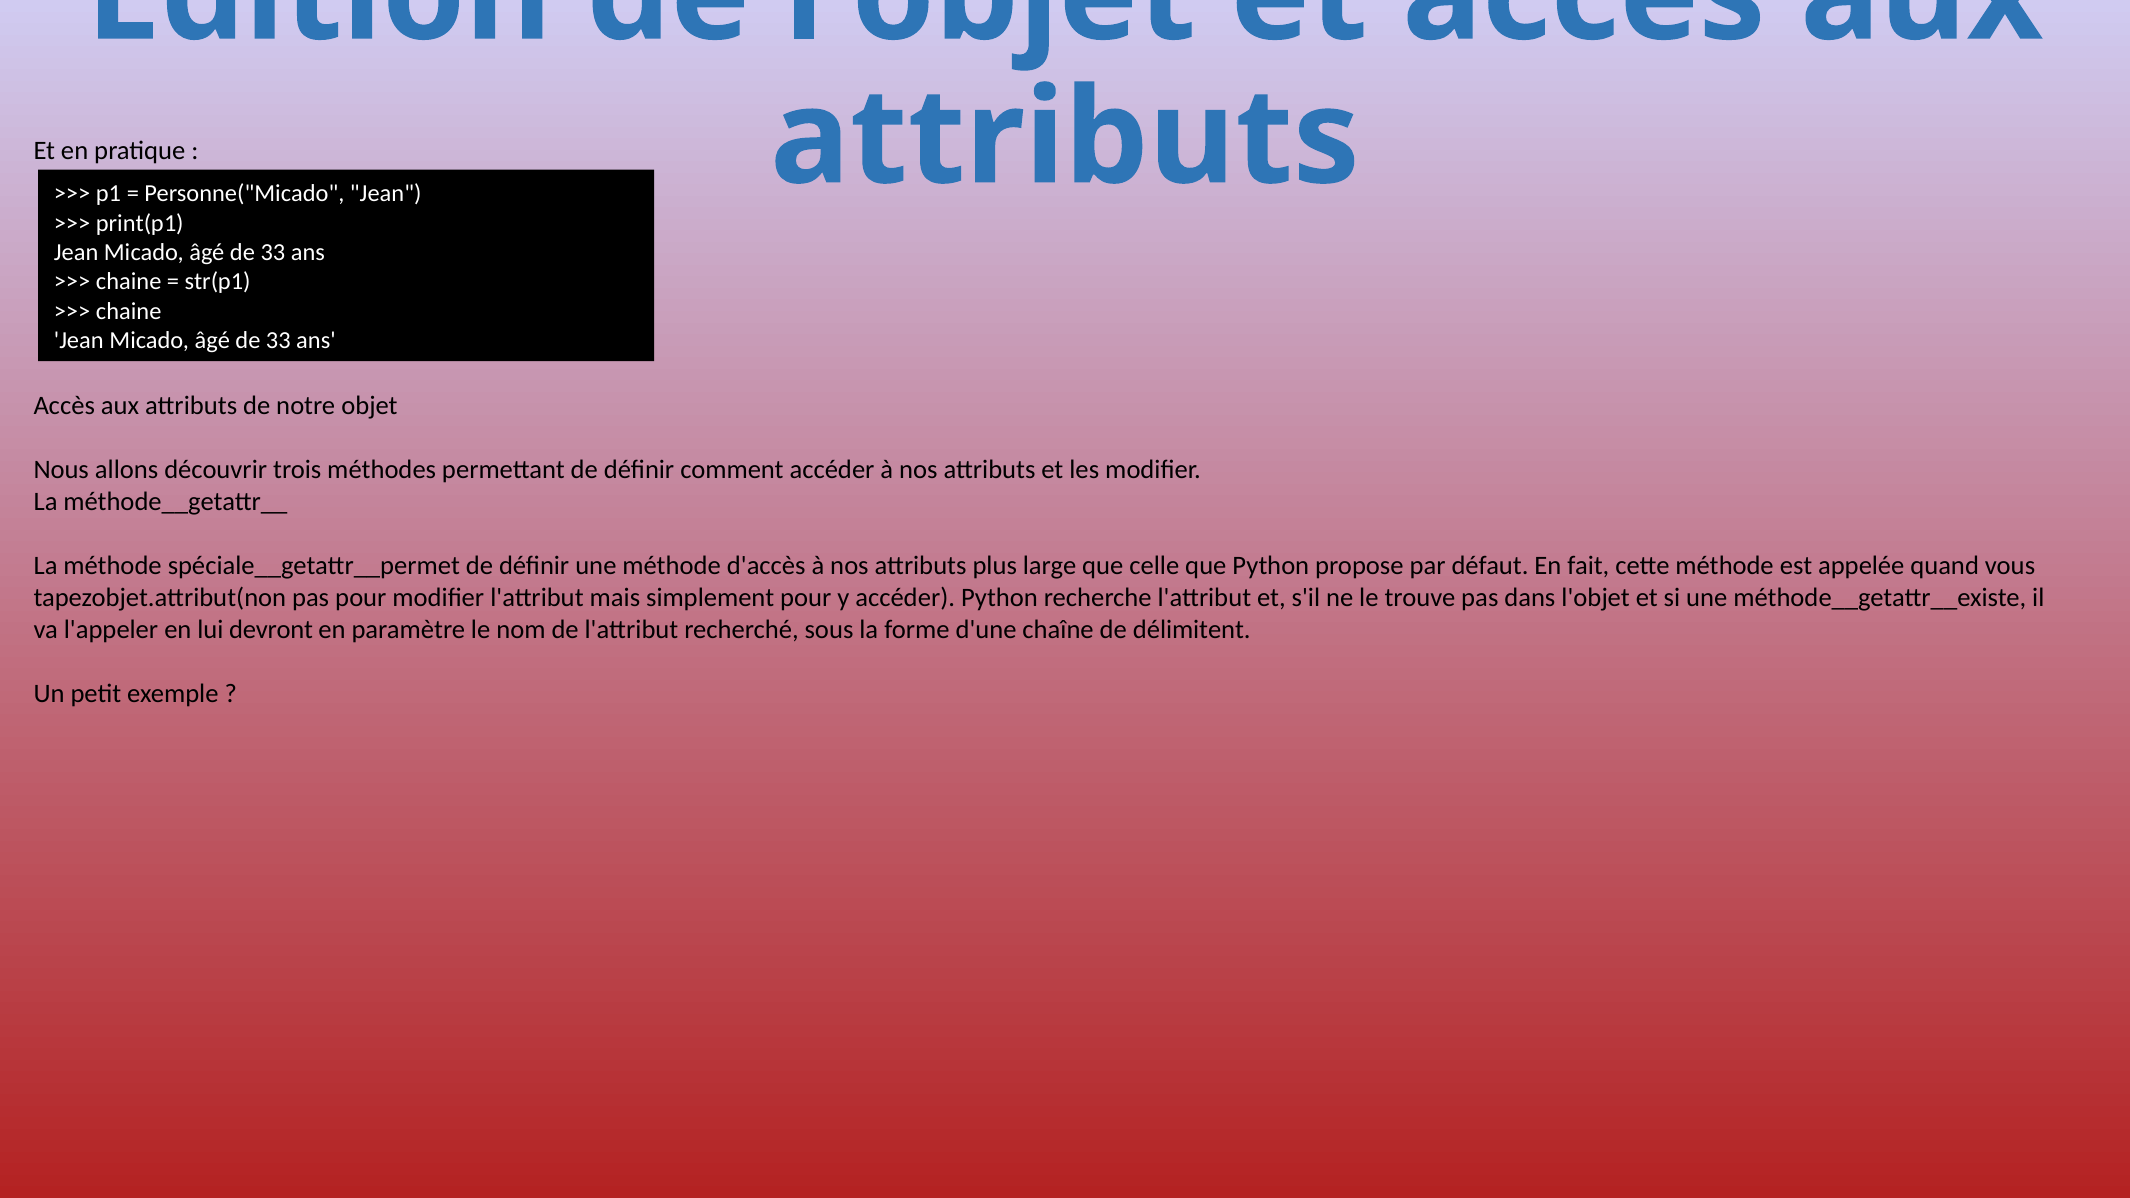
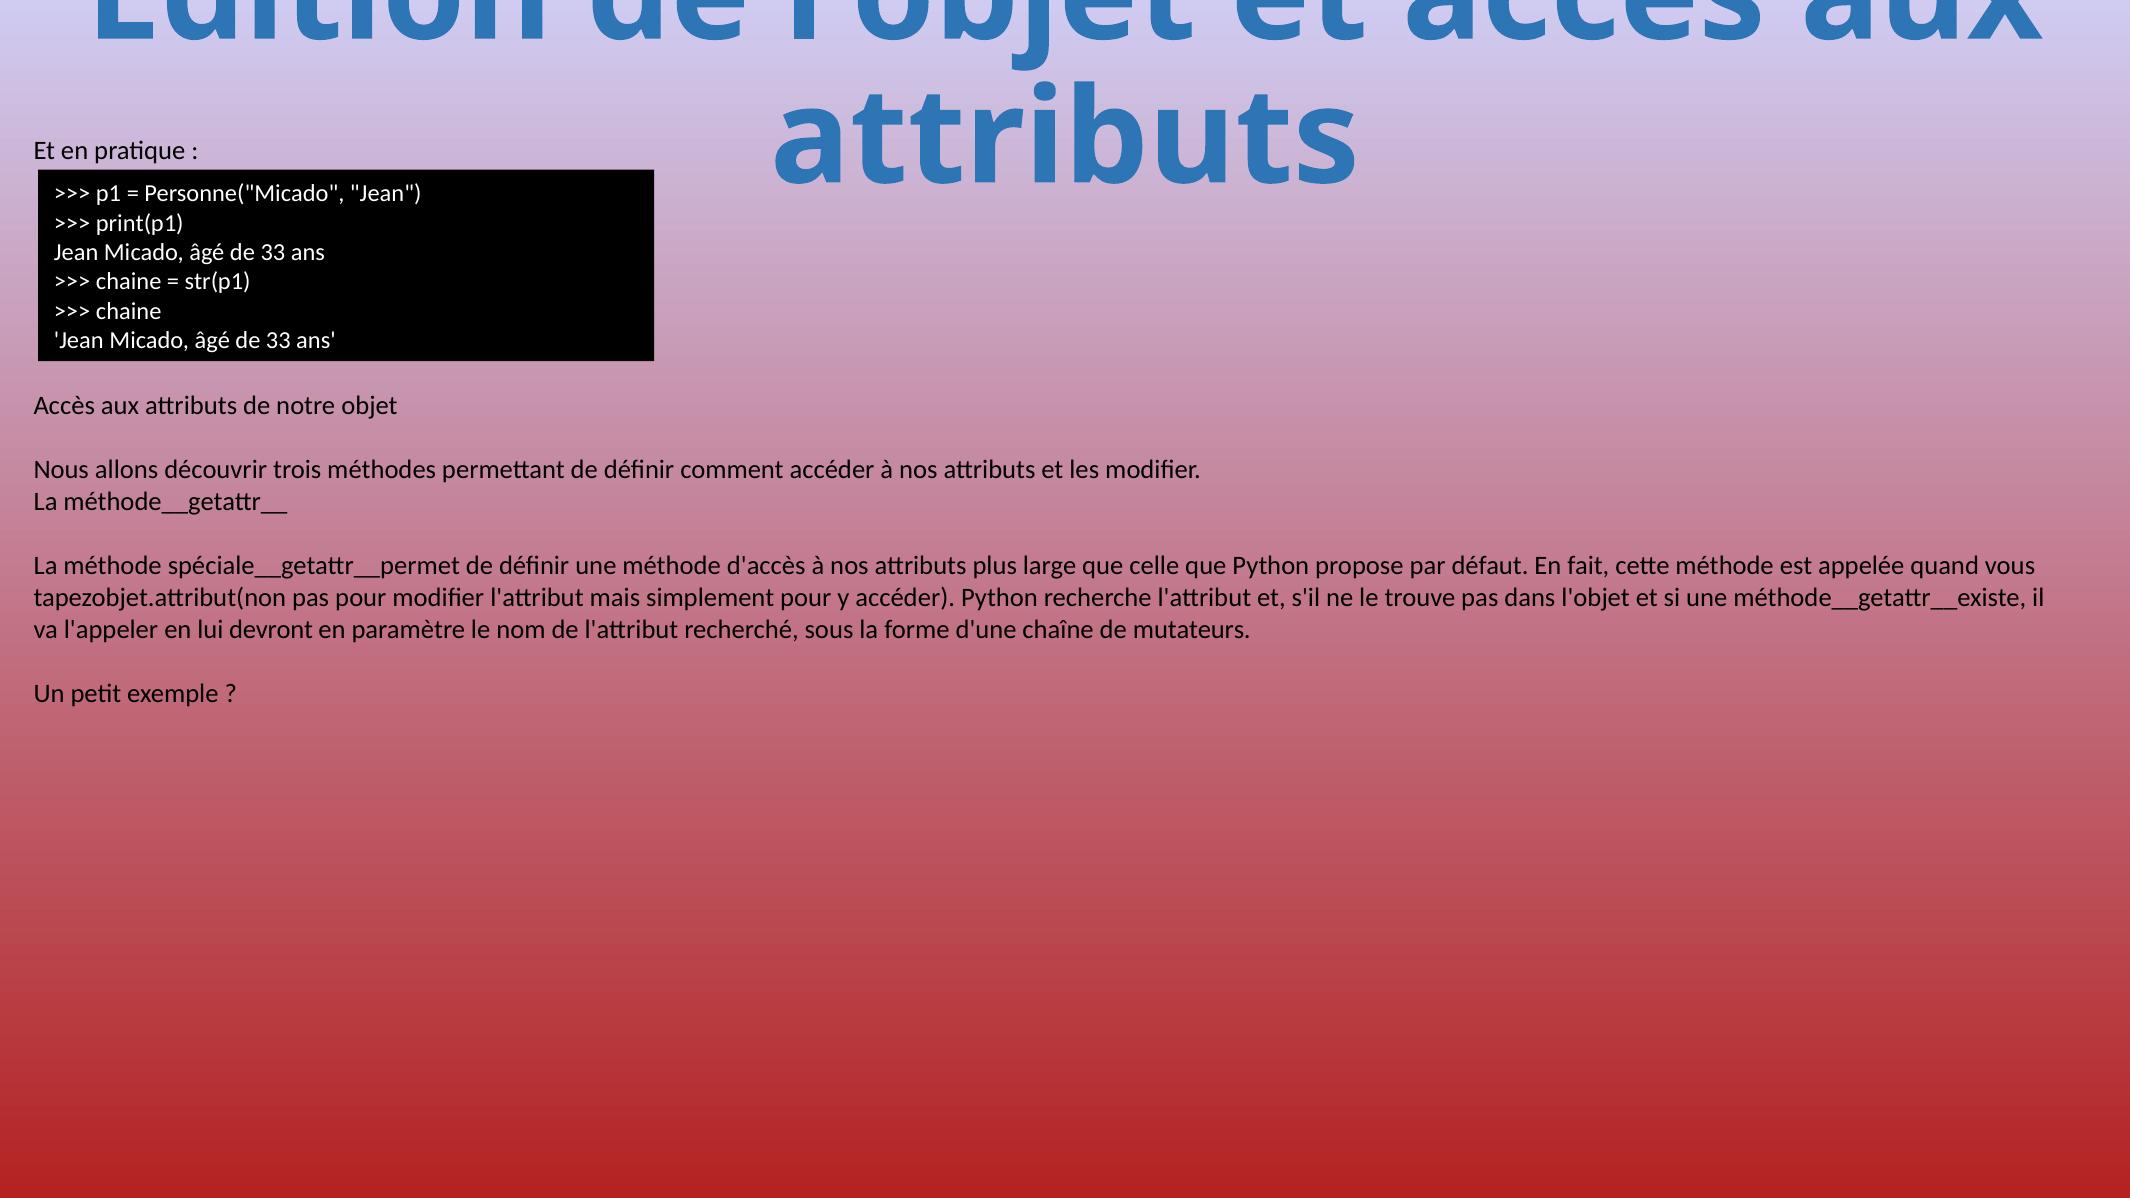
délimitent: délimitent -> mutateurs (1192, 630)
